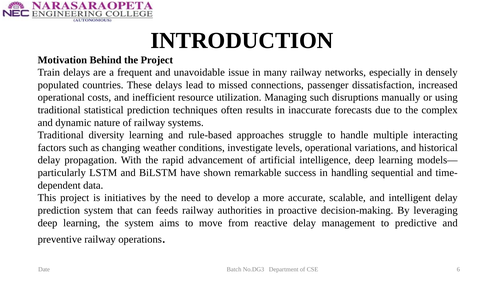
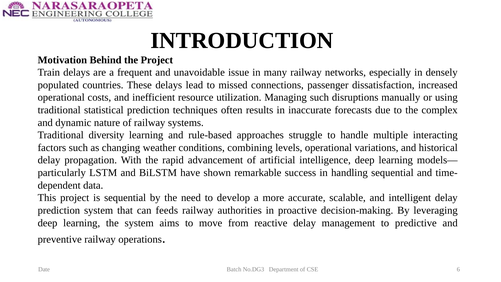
investigate: investigate -> combining (250, 148)
is initiatives: initiatives -> sequential (125, 198)
